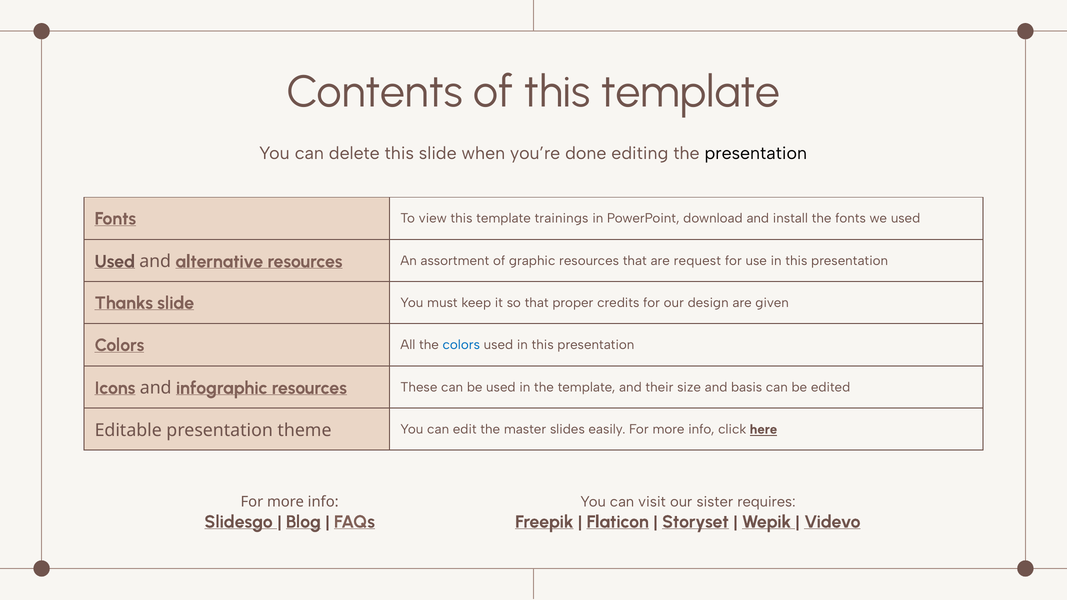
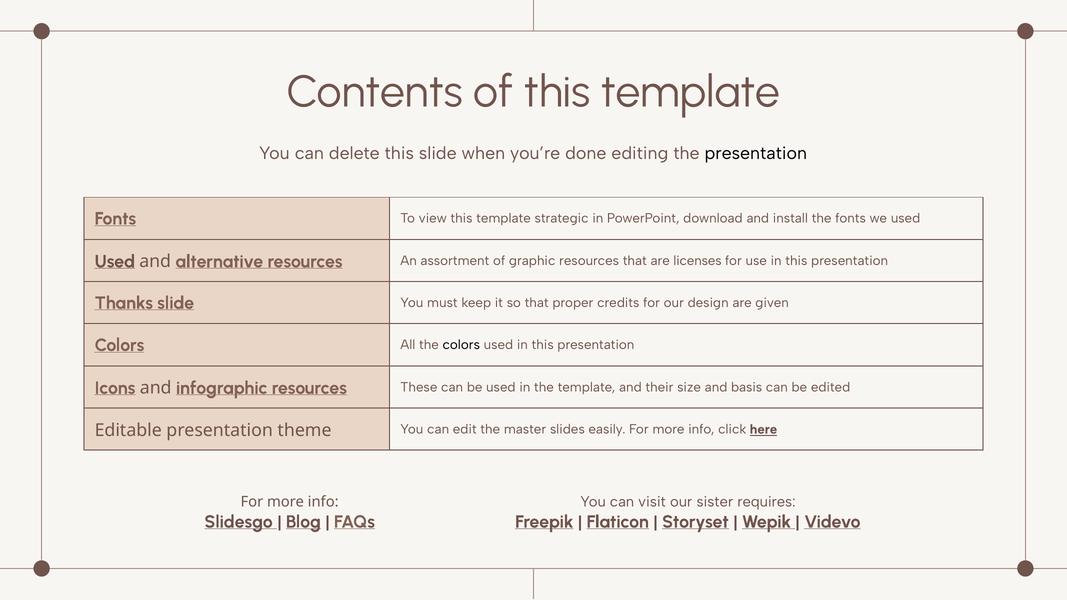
trainings: trainings -> strategic (562, 219)
request: request -> licenses (697, 261)
colors colour: blue -> black (461, 345)
